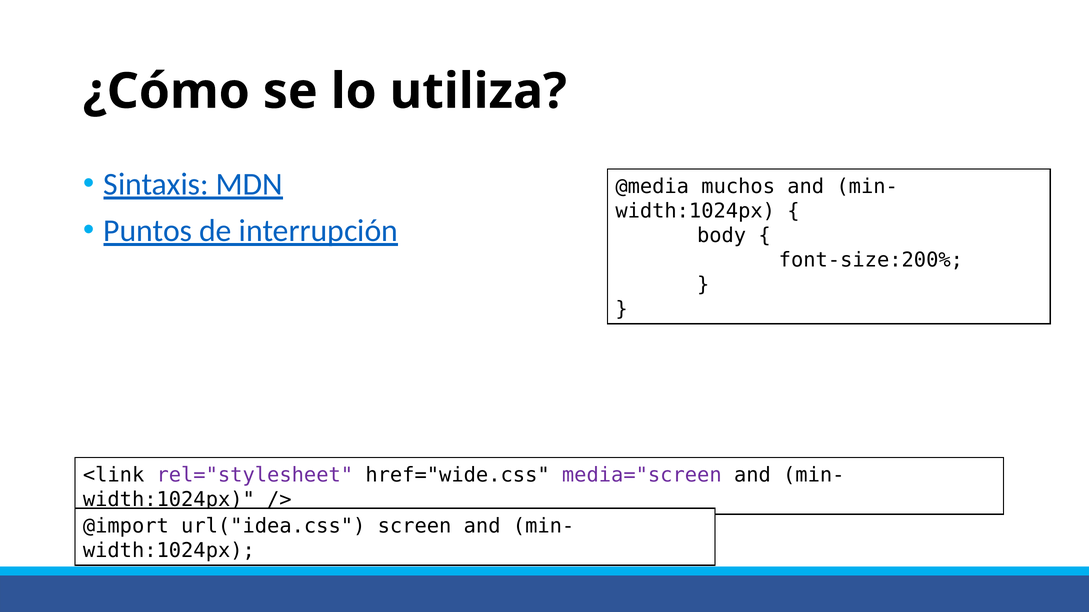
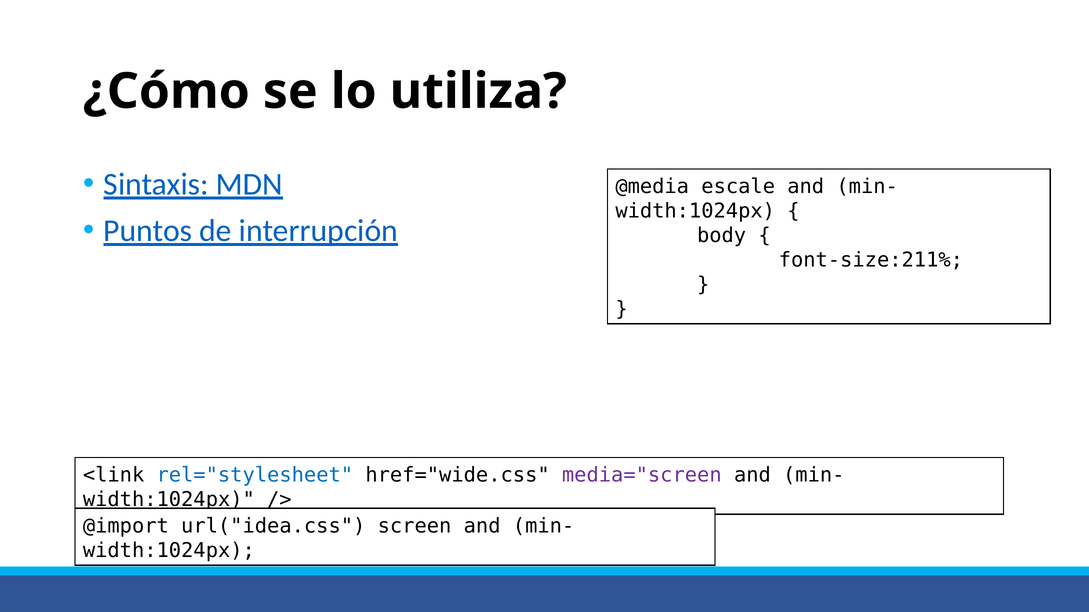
muchos: muchos -> escale (738, 187)
font-size:200%: font-size:200% -> font-size:211% (871, 260)
rel="stylesheet colour: purple -> blue (255, 475)
